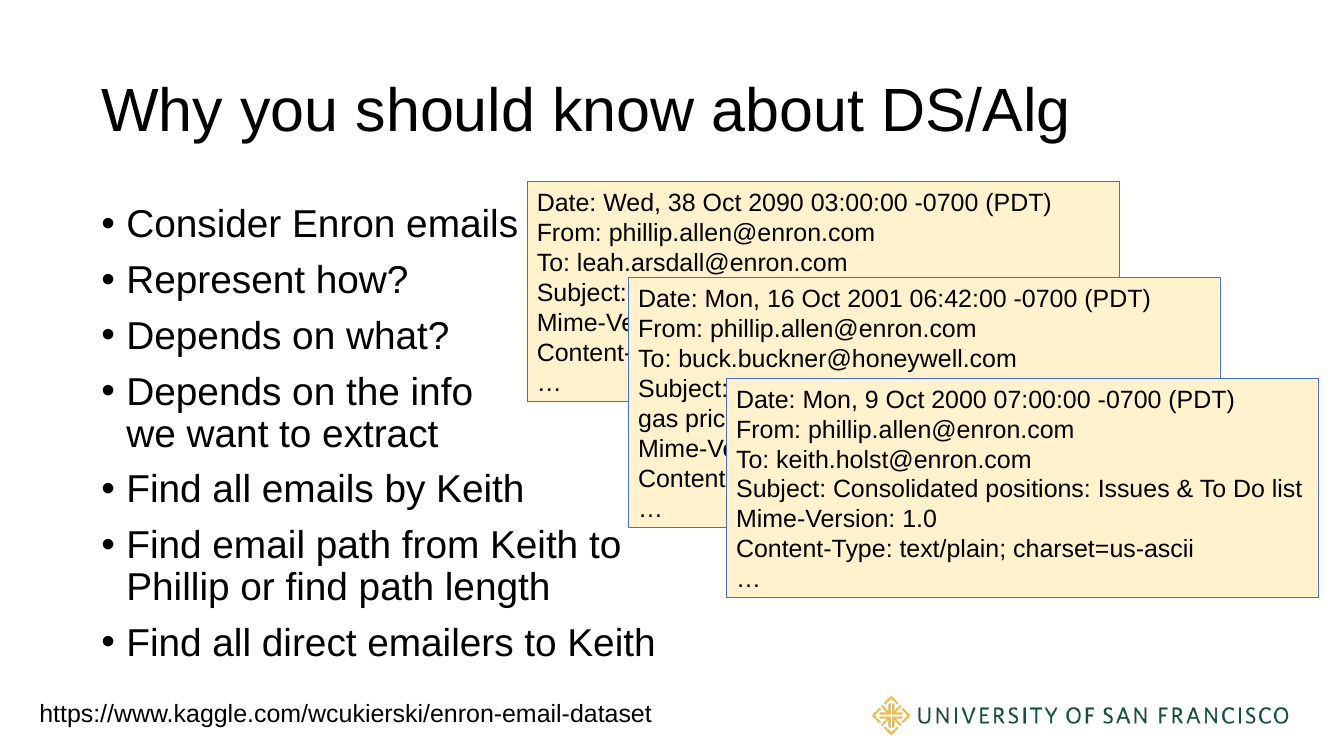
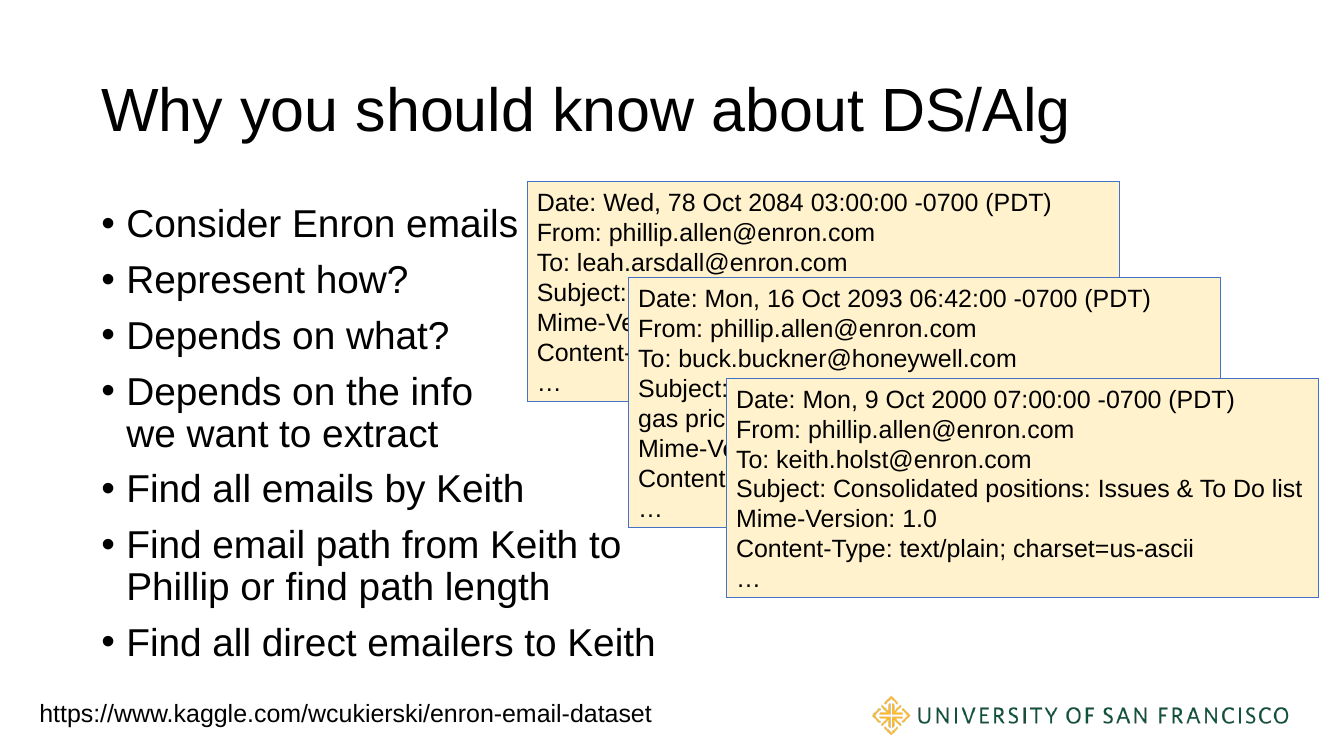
38: 38 -> 78 (682, 203)
2090: 2090 -> 2084 (776, 203)
2001: 2001 -> 2093 (875, 299)
